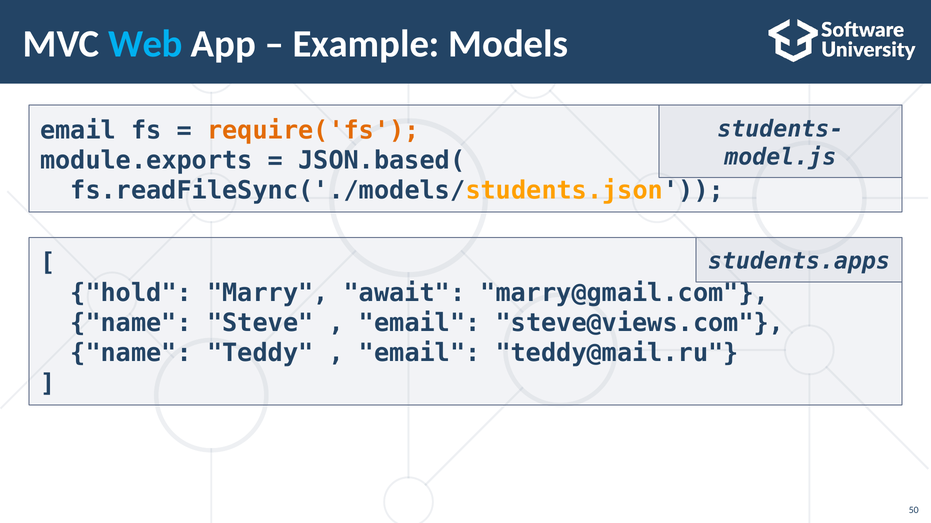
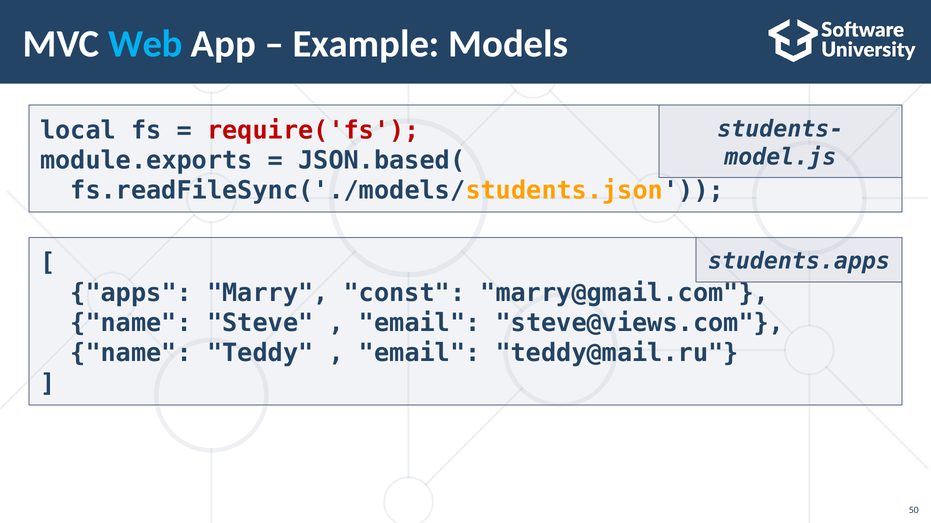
email: email -> local (78, 130)
require('fs colour: orange -> red (313, 130)
hold: hold -> apps (131, 293)
await: await -> const (404, 293)
